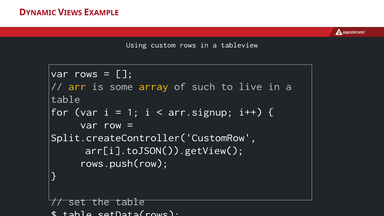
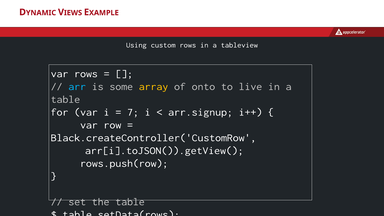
arr colour: yellow -> light blue (77, 86)
such: such -> onto (203, 86)
1: 1 -> 7 (133, 112)
Split.createController('CustomRow: Split.createController('CustomRow -> Black.createController('CustomRow (154, 138)
